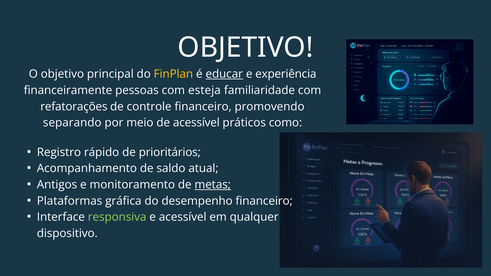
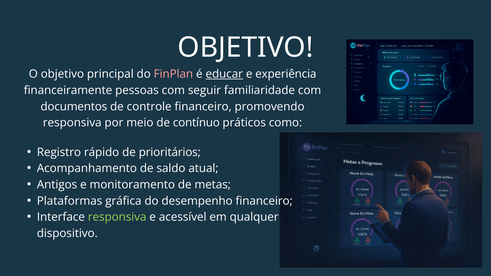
FinPlan colour: yellow -> pink (173, 74)
esteja: esteja -> seguir (205, 90)
refatorações: refatorações -> documentos (74, 107)
separando: separando -> responsiva (72, 123)
de acessível: acessível -> contínuo (196, 123)
metas underline: present -> none (213, 185)
